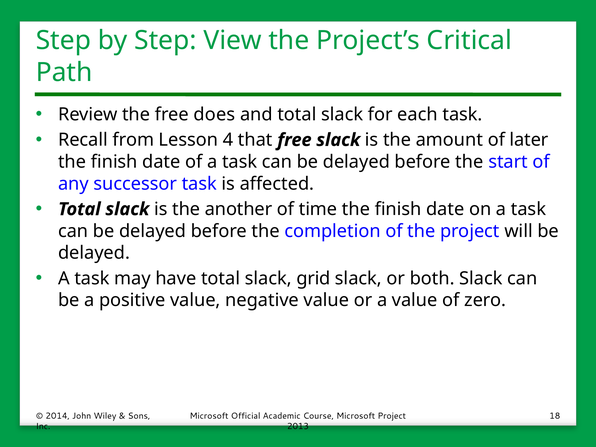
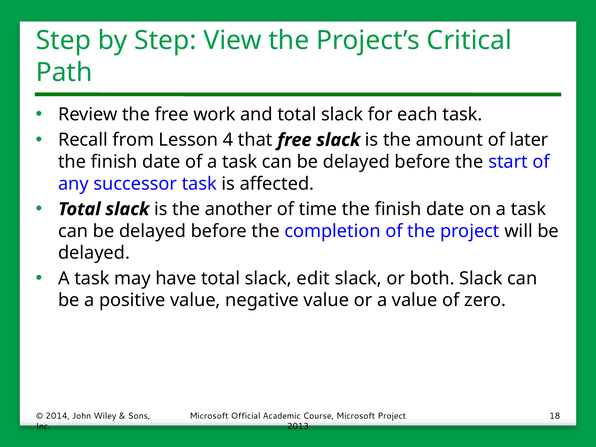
does: does -> work (215, 115)
grid: grid -> edit (313, 278)
